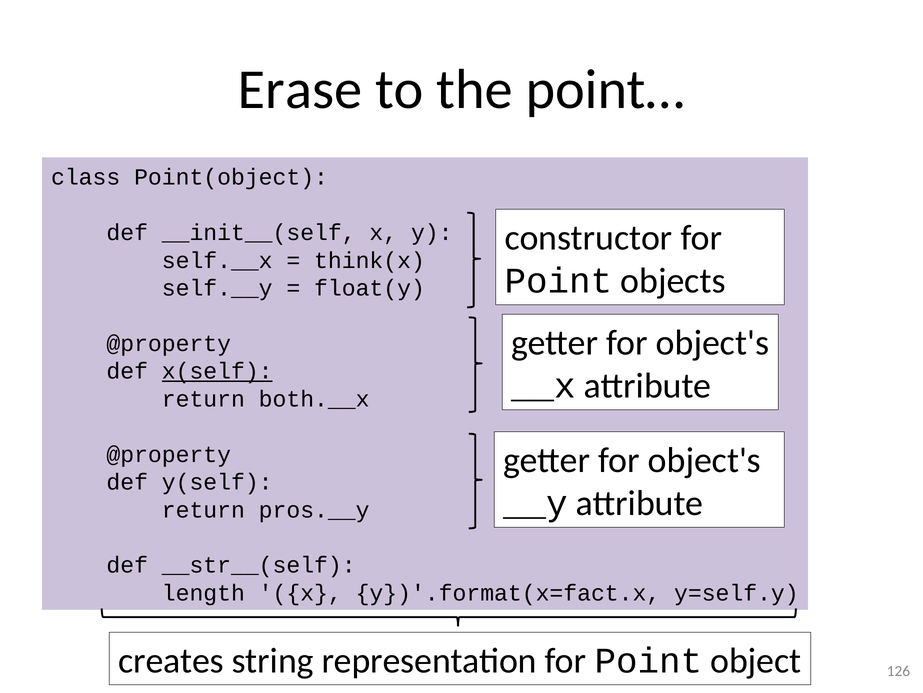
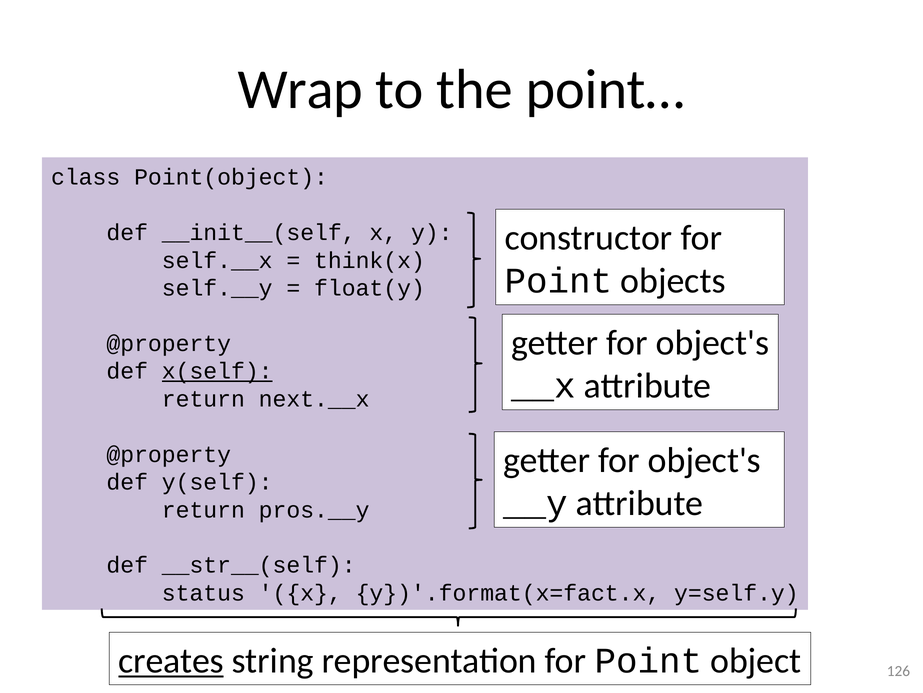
Erase: Erase -> Wrap (300, 89)
both.__x: both.__x -> next.__x (314, 399)
length: length -> status (203, 592)
creates underline: none -> present (171, 660)
